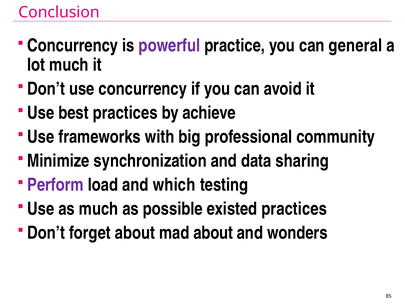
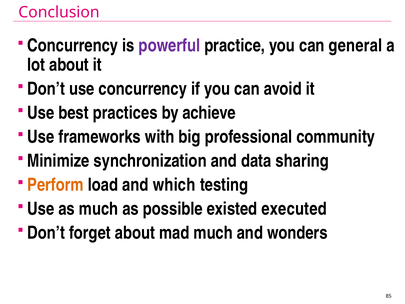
lot much: much -> about (69, 65)
Perform colour: purple -> orange (55, 185)
existed practices: practices -> executed (294, 209)
mad about: about -> much (213, 233)
